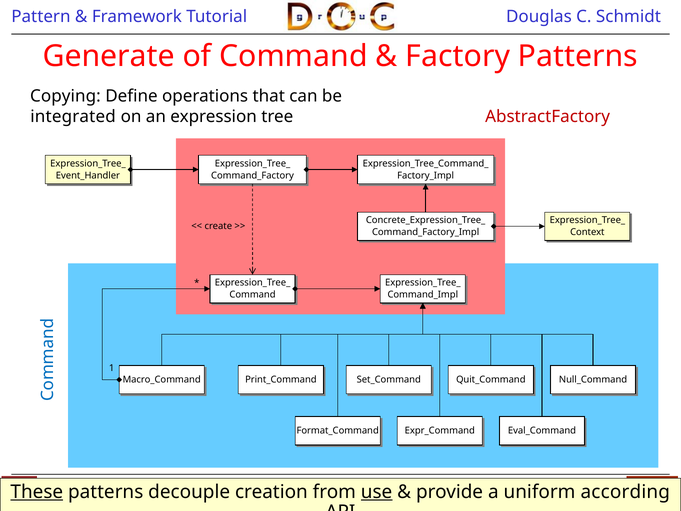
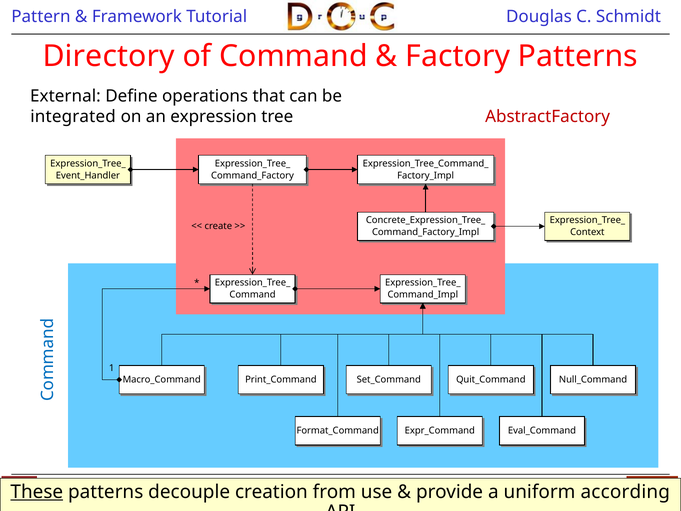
Generate: Generate -> Directory (109, 56)
Copying: Copying -> External (65, 96)
use underline: present -> none (377, 492)
